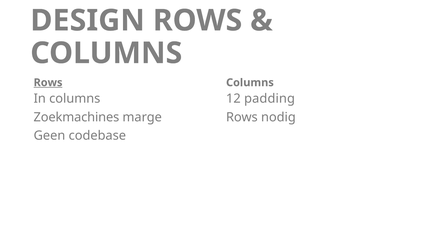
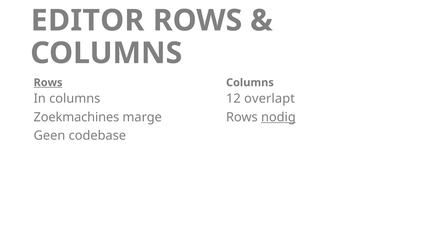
DESIGN: DESIGN -> EDITOR (88, 21)
padding: padding -> overlapt (270, 99)
nodig underline: none -> present (278, 117)
